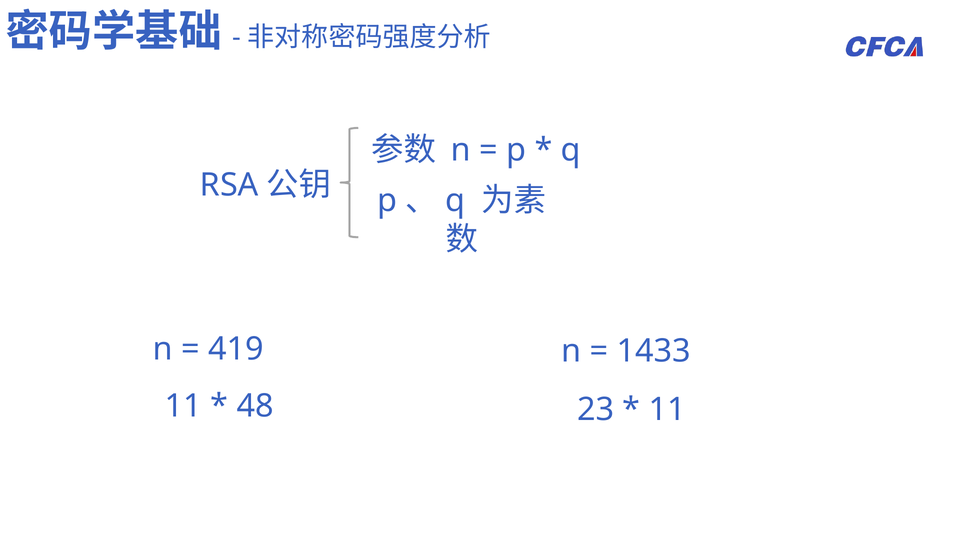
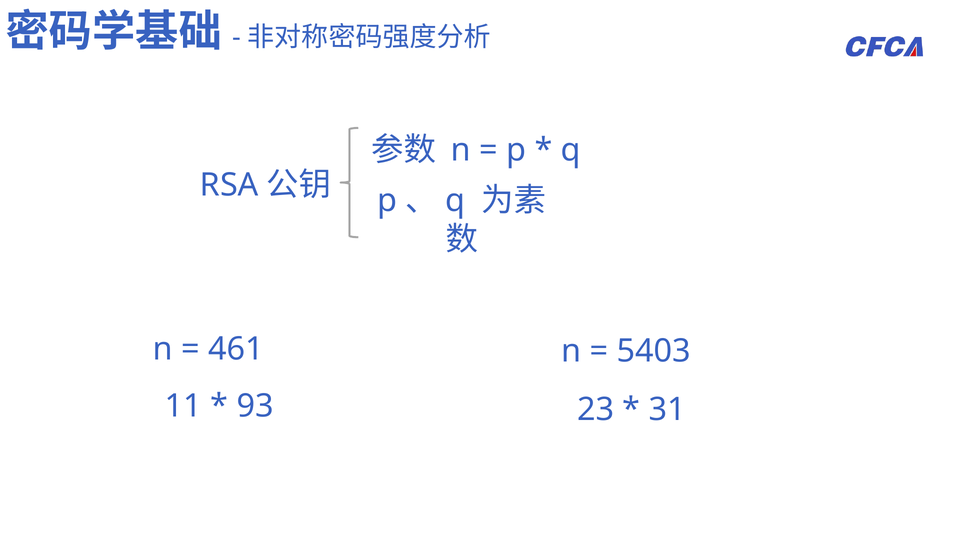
419: 419 -> 461 (236, 349)
1433: 1433 -> 5403 (654, 351)
48: 48 -> 93 (255, 406)
11: 11 -> 31 (667, 409)
